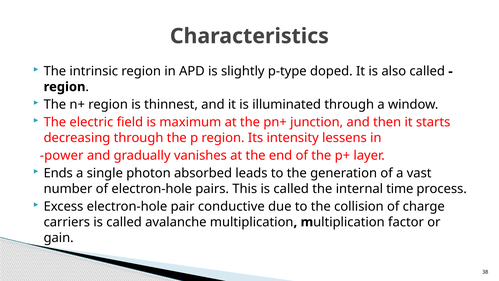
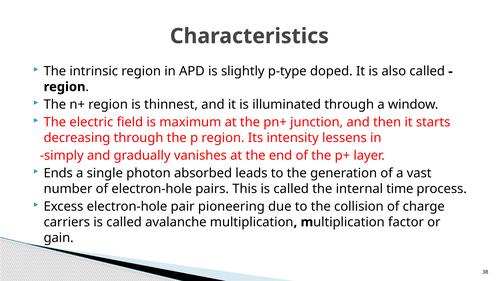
power: power -> simply (62, 155)
conductive: conductive -> pioneering (231, 206)
